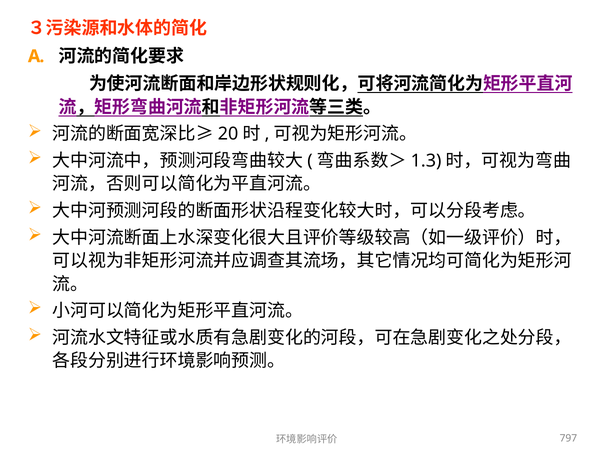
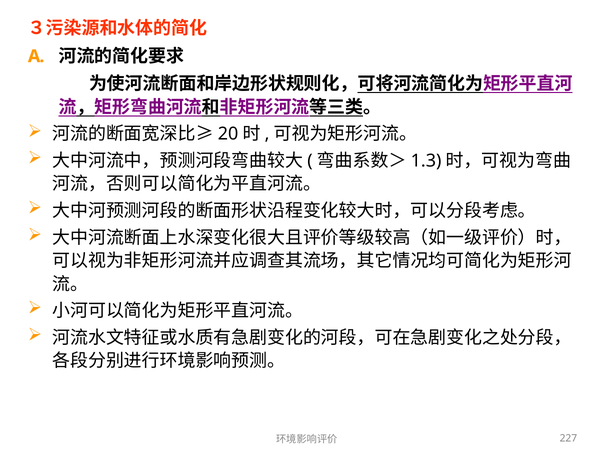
797: 797 -> 227 (568, 439)
